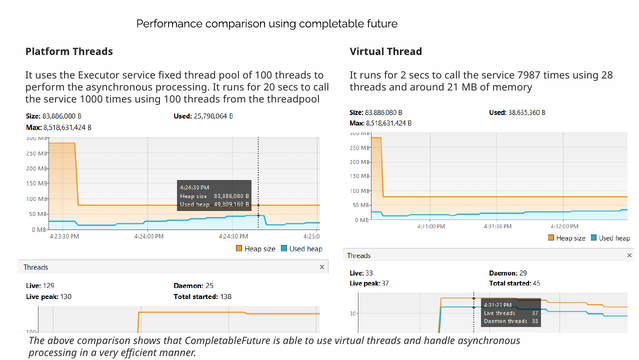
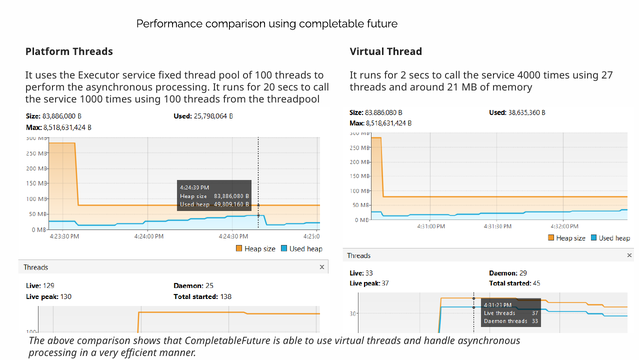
7987: 7987 -> 4000 (529, 75)
28: 28 -> 27 (607, 75)
